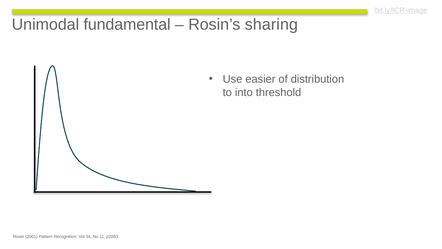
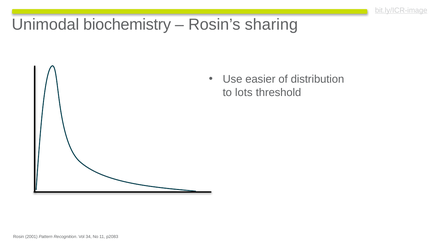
fundamental: fundamental -> biochemistry (127, 24)
into: into -> lots (244, 92)
